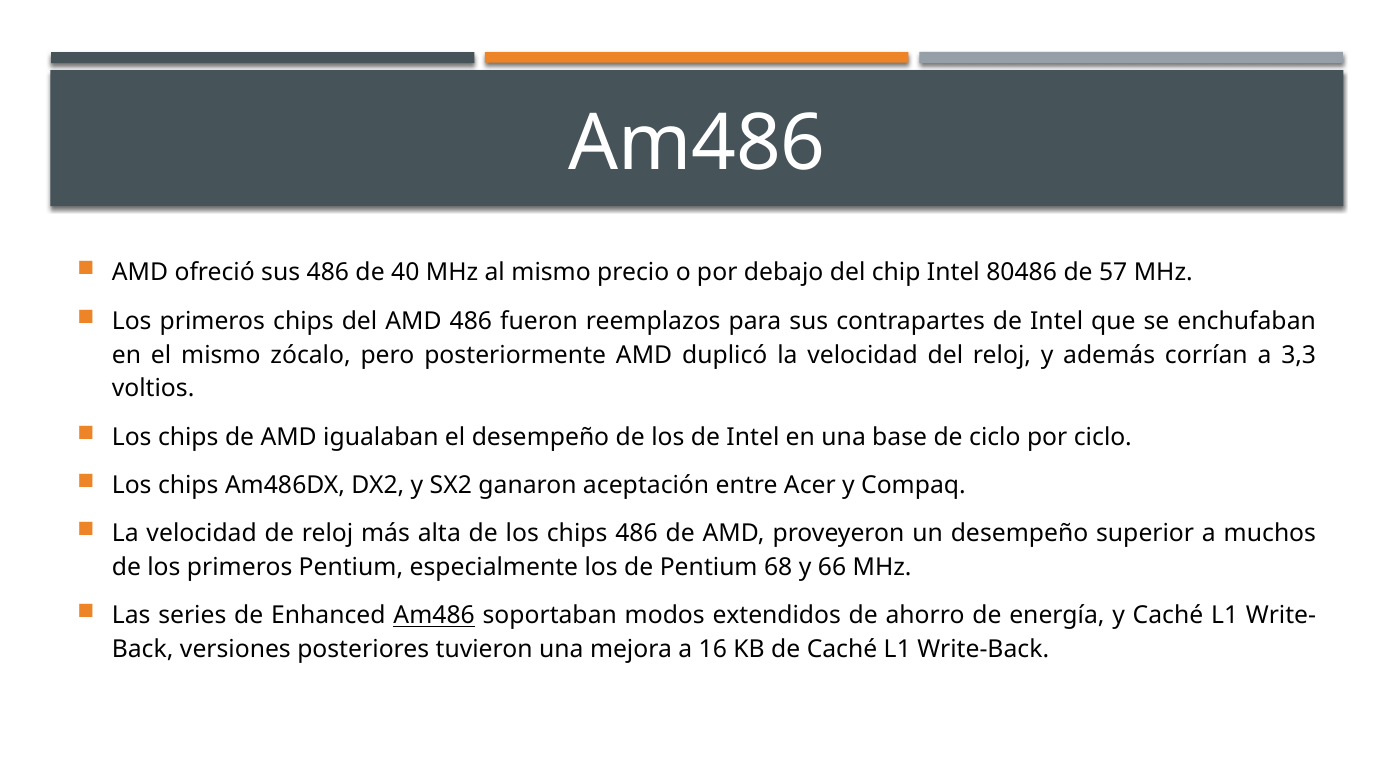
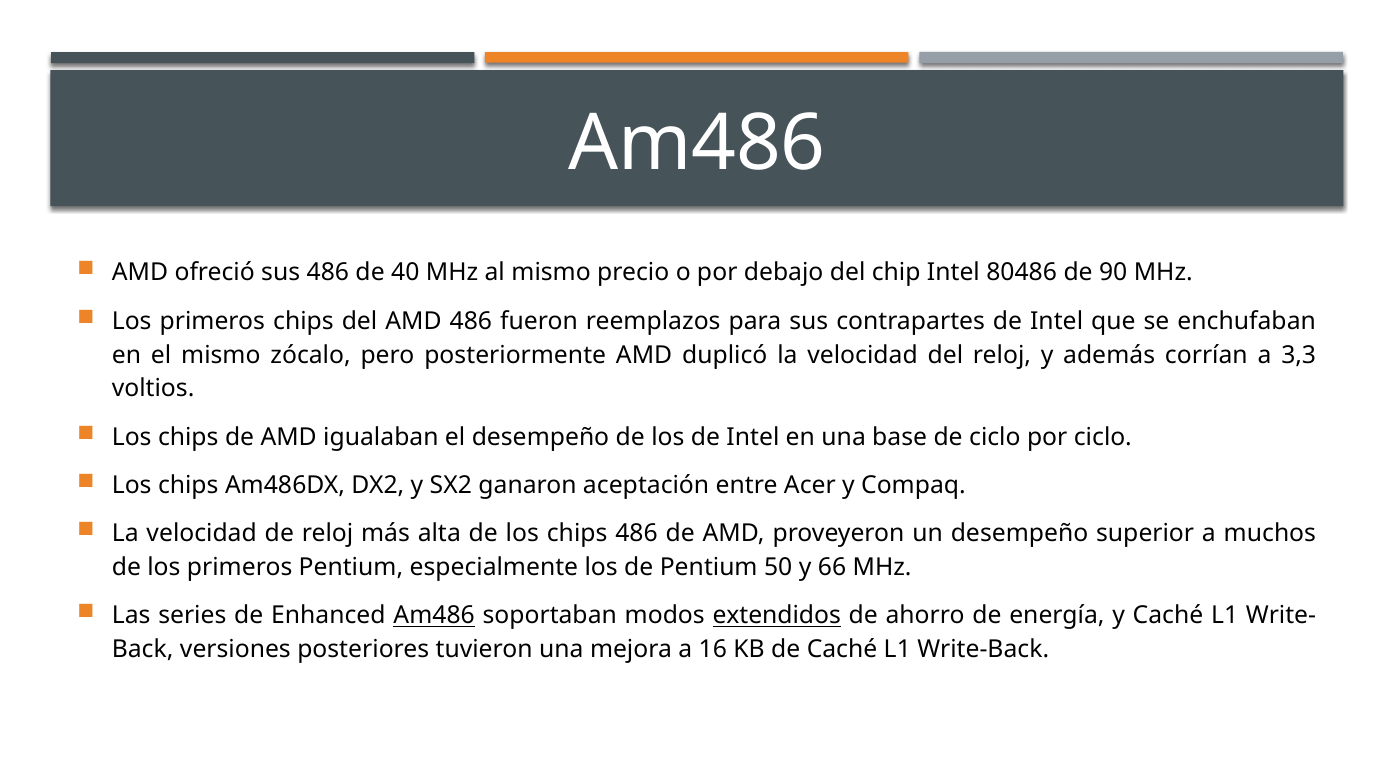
57: 57 -> 90 (1113, 273)
68: 68 -> 50 (778, 567)
extendidos underline: none -> present (777, 616)
